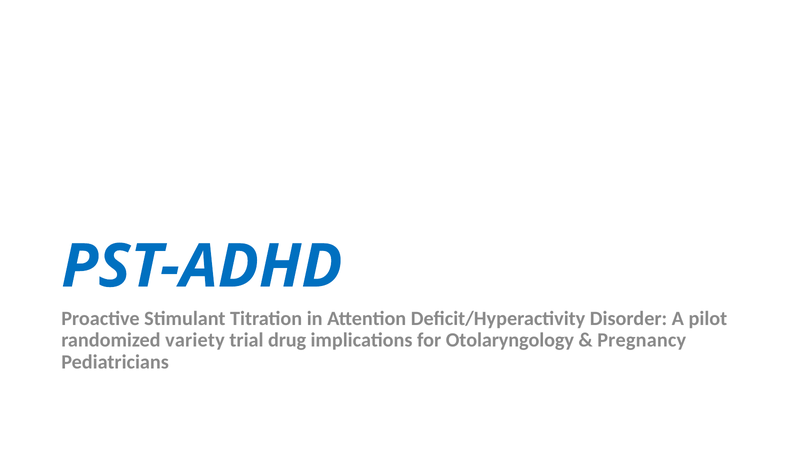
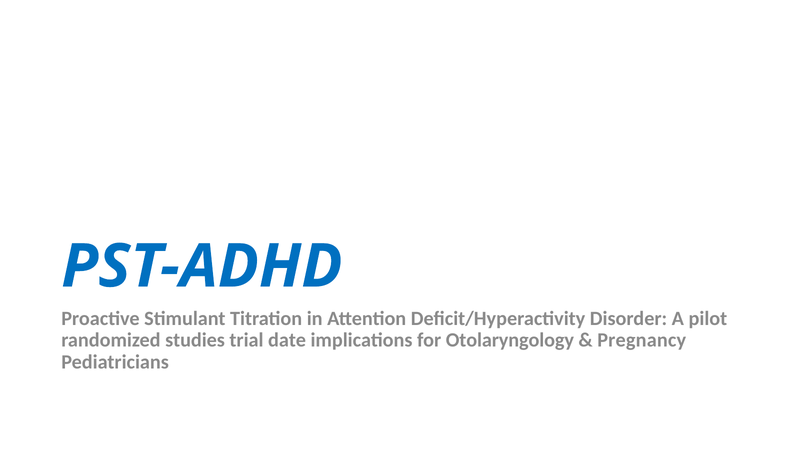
variety: variety -> studies (195, 340)
drug: drug -> date (287, 340)
